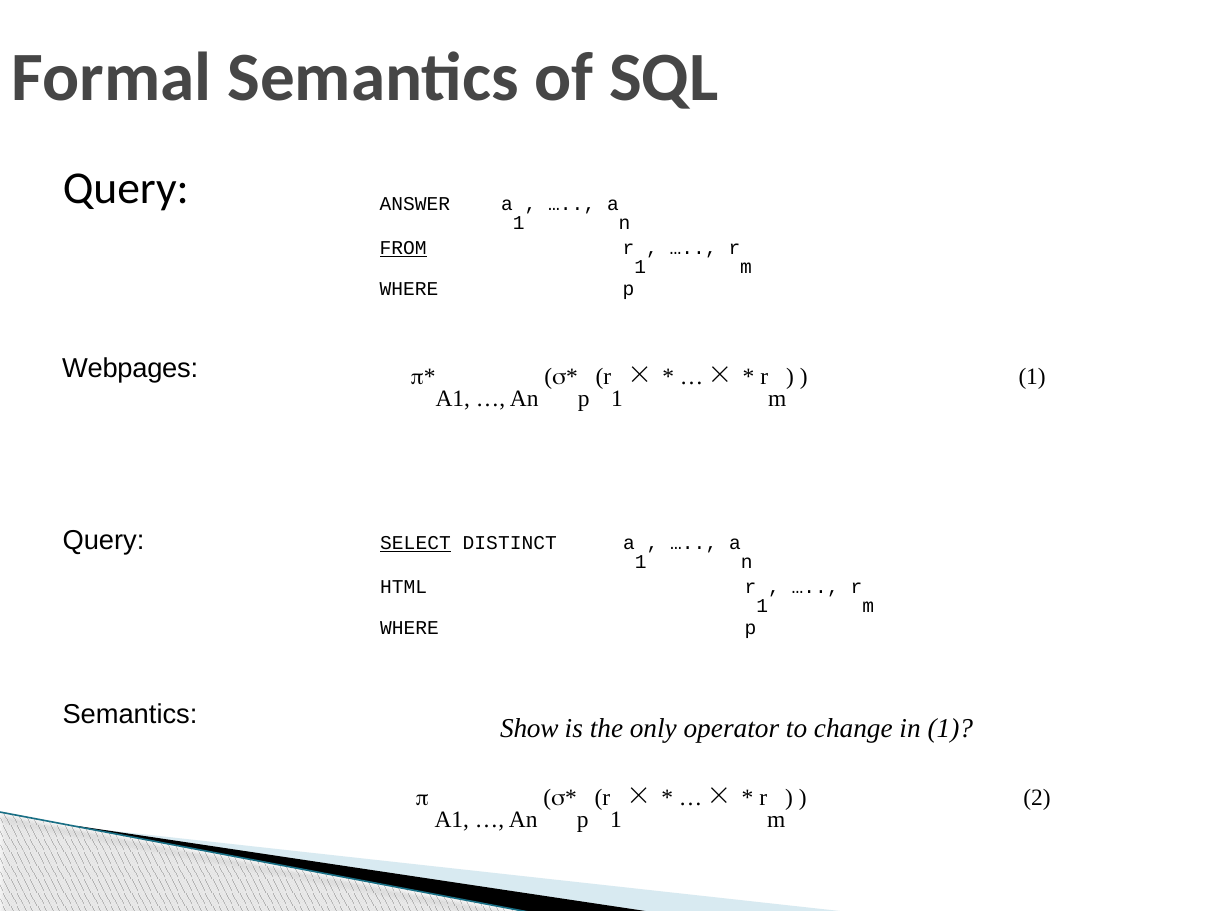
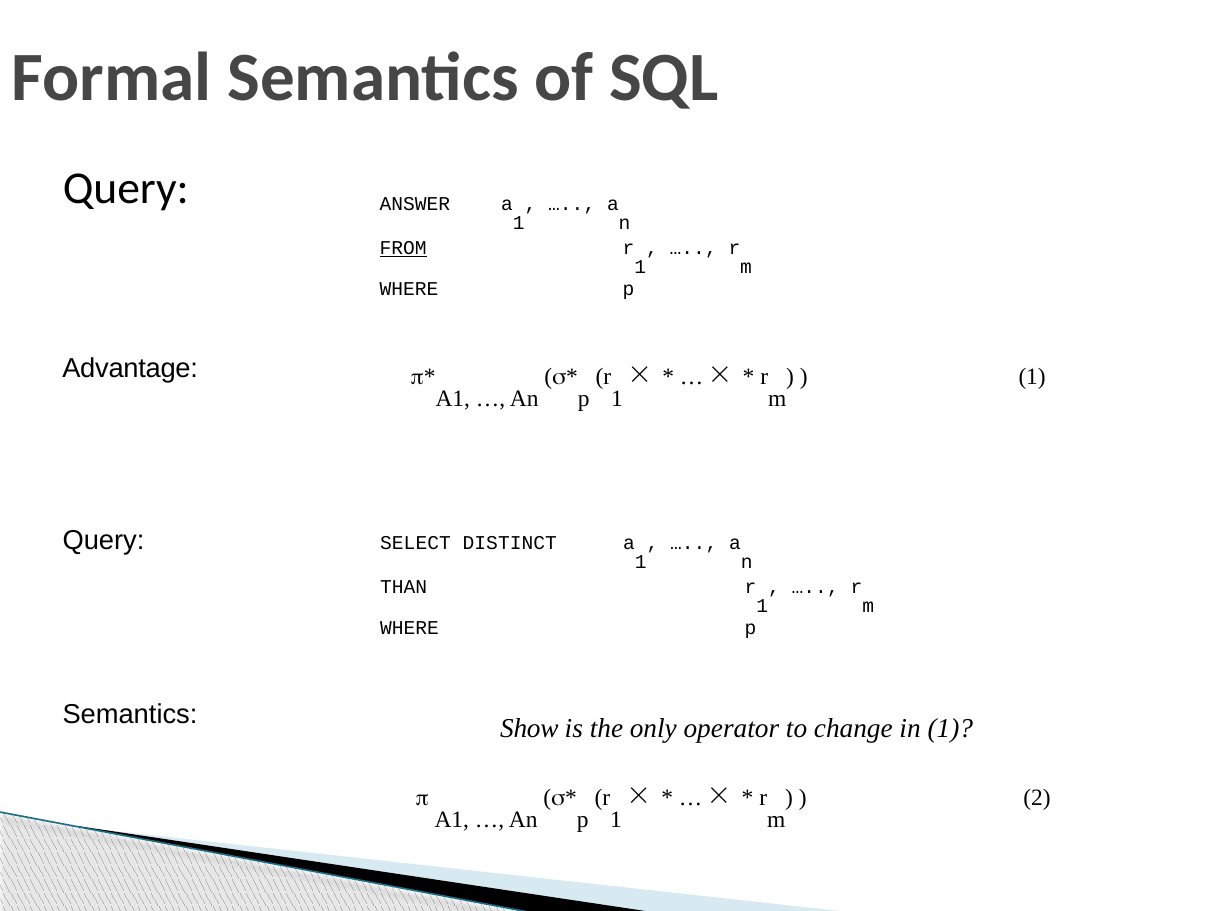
Webpages: Webpages -> Advantage (130, 368)
SELECT underline: present -> none (416, 543)
HTML: HTML -> THAN (404, 587)
